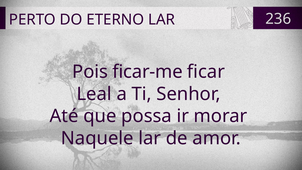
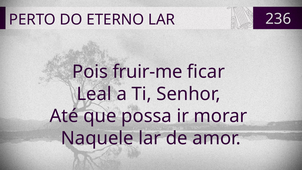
ficar-me: ficar-me -> fruir-me (148, 72)
